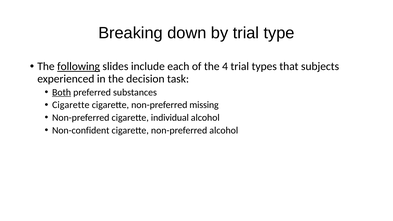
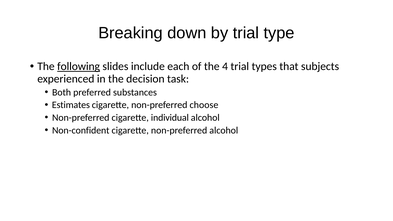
Both underline: present -> none (62, 92)
Cigarette: Cigarette -> Estimates (71, 105)
missing: missing -> choose (204, 105)
